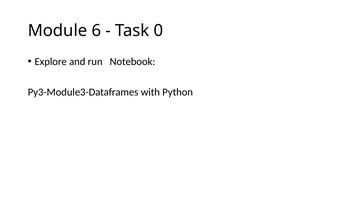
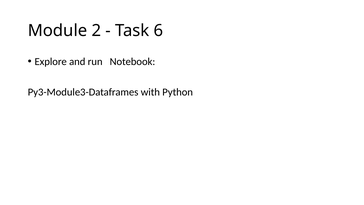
6: 6 -> 2 (96, 31)
0: 0 -> 6 (158, 31)
